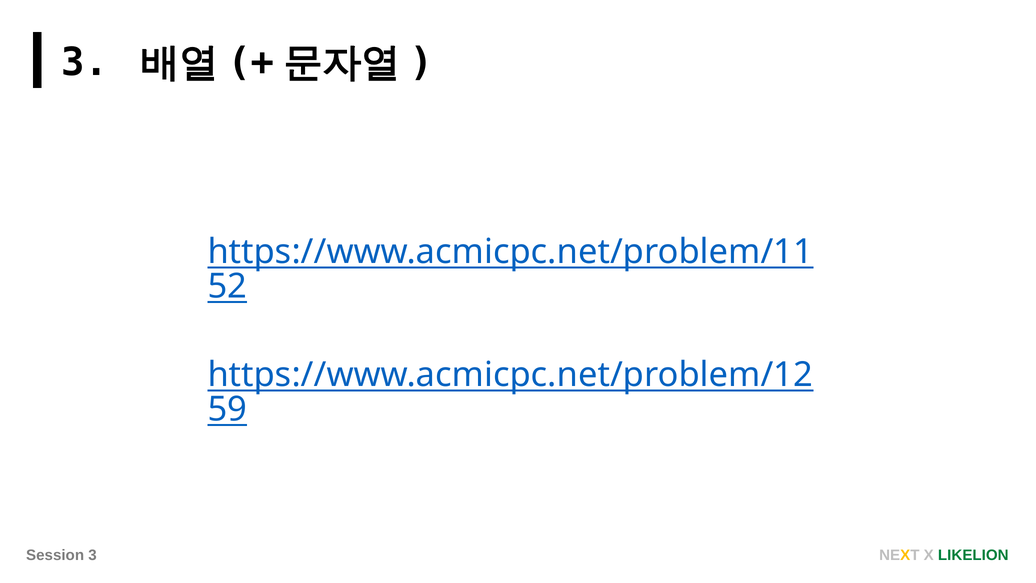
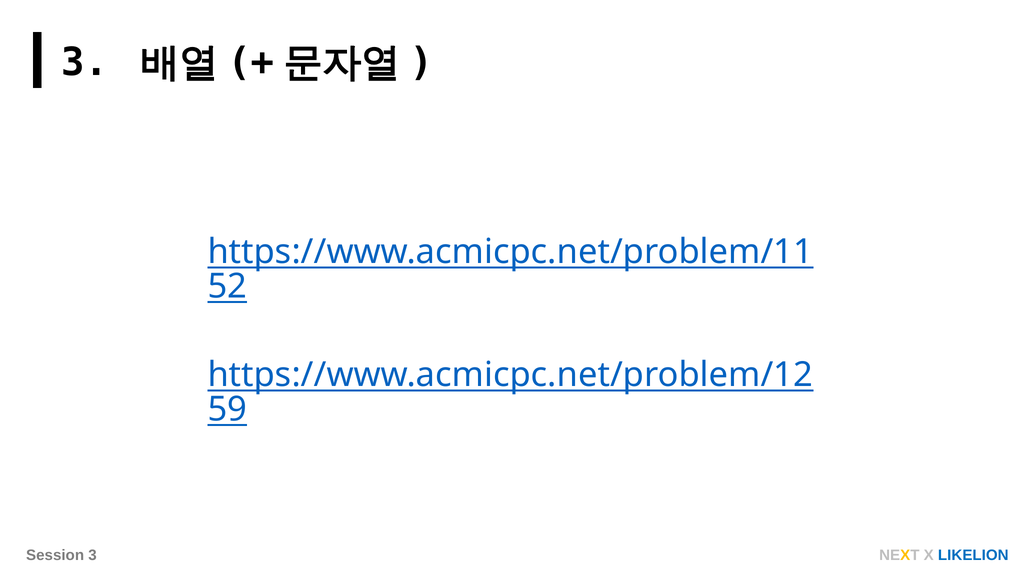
LIKELION colour: green -> blue (973, 555)
